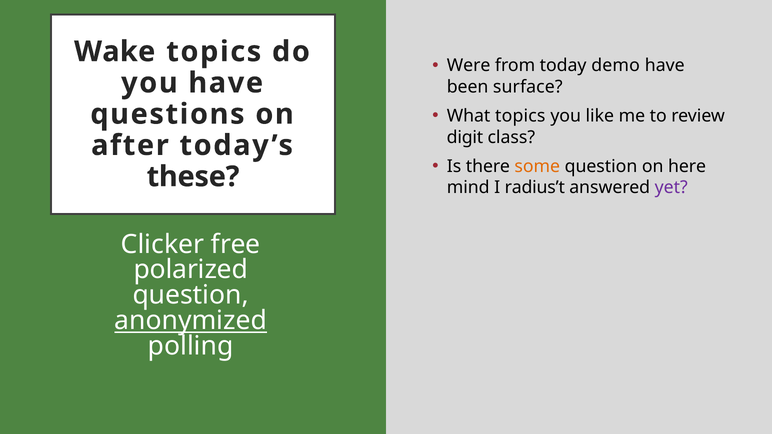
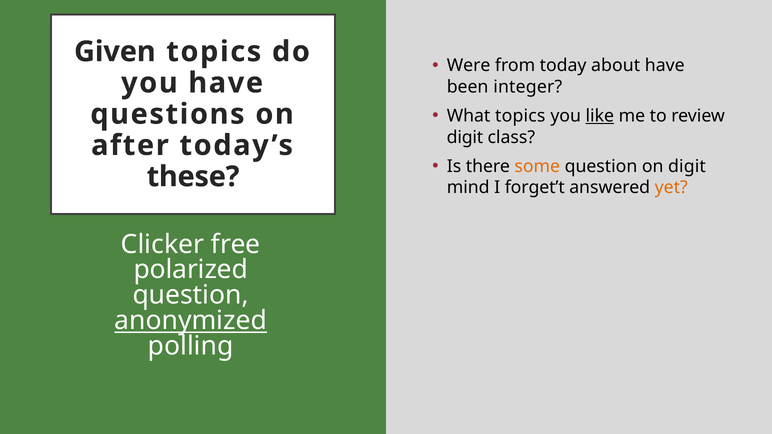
Wake: Wake -> Given (115, 52)
demo: demo -> about (616, 66)
surface: surface -> integer (528, 87)
like underline: none -> present (600, 116)
on here: here -> digit (687, 167)
radius’t: radius’t -> forget’t (535, 188)
yet colour: purple -> orange (671, 188)
